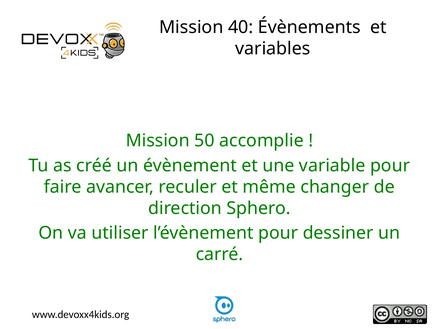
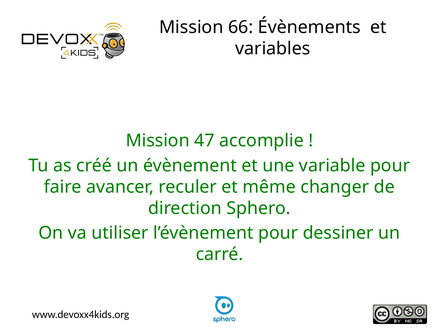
40: 40 -> 66 (241, 27)
50: 50 -> 47 (204, 141)
